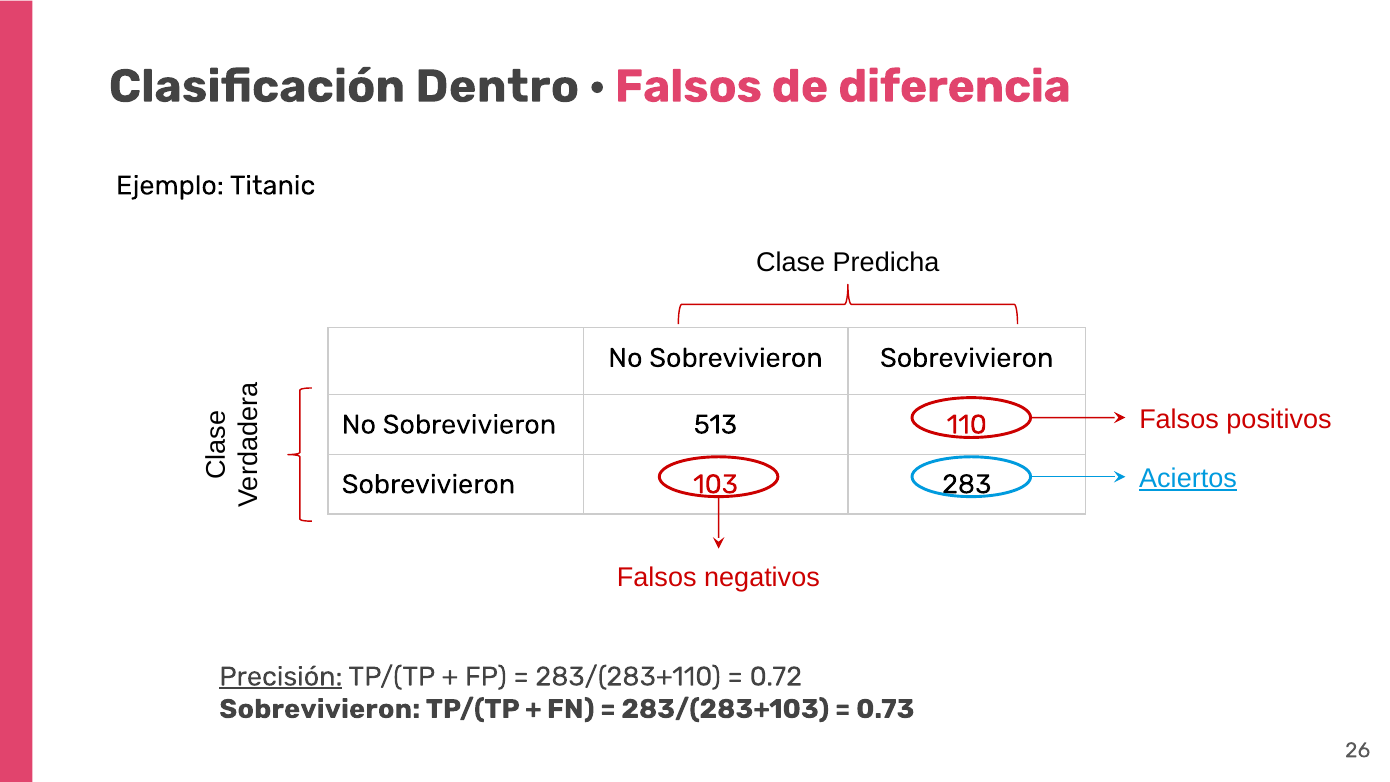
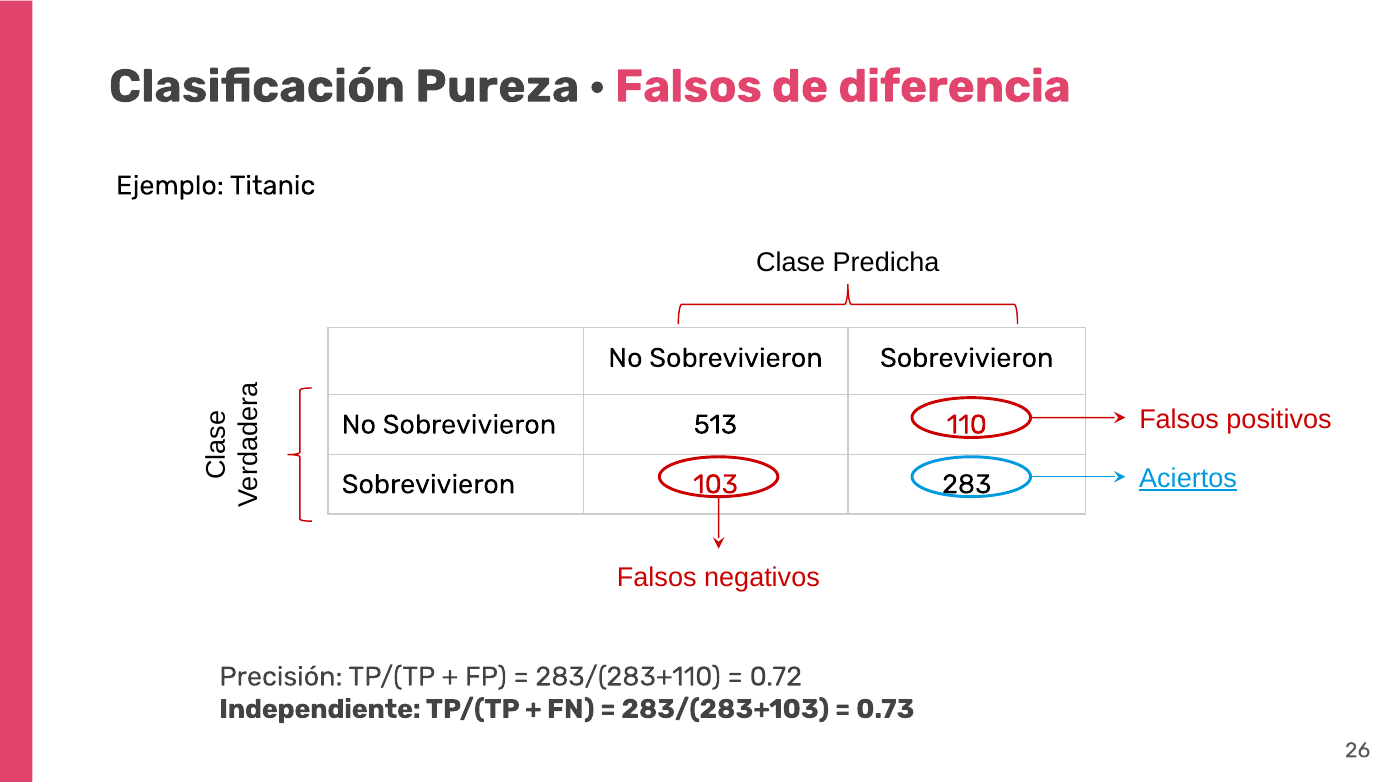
Dentro: Dentro -> Pureza (497, 86)
Precisión underline: present -> none (281, 677)
Sobrevivieron: Sobrevivieron -> Independiente (320, 709)
